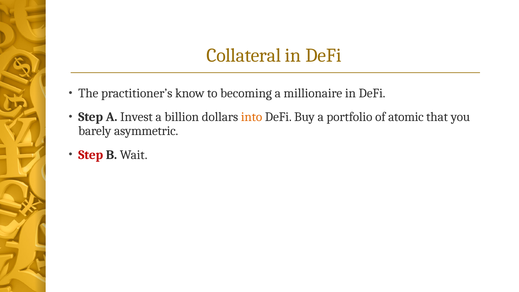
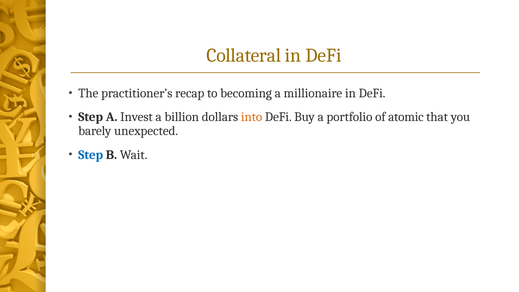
know: know -> recap (190, 93)
asymmetric: asymmetric -> unexpected (146, 131)
Step colour: red -> blue (91, 155)
